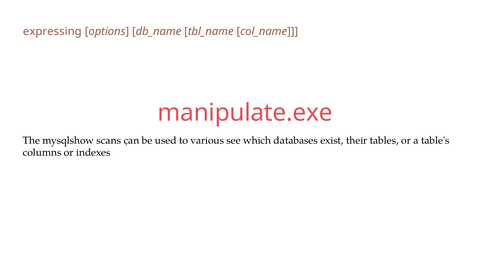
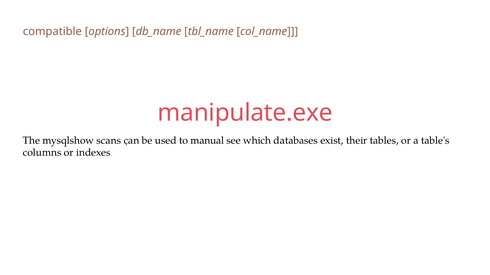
expressing: expressing -> compatible (52, 31)
various: various -> manual (207, 141)
